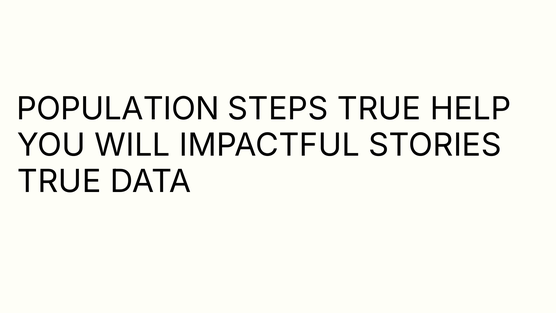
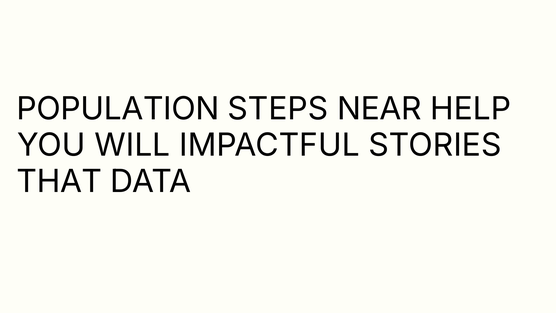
STEPS TRUE: TRUE -> NEAR (379, 109)
TRUE: TRUE -> THAT (59, 181)
